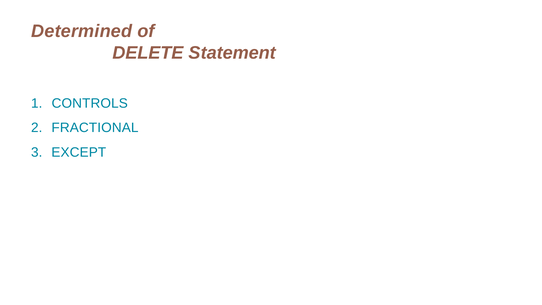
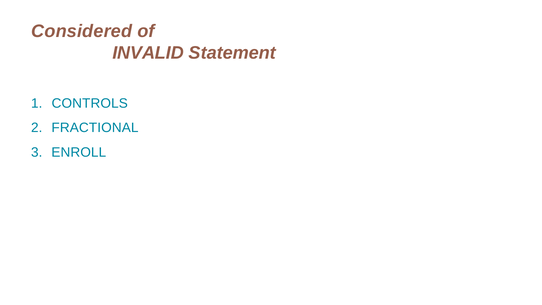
Determined: Determined -> Considered (82, 31)
DELETE: DELETE -> INVALID (148, 53)
EXCEPT: EXCEPT -> ENROLL (79, 152)
